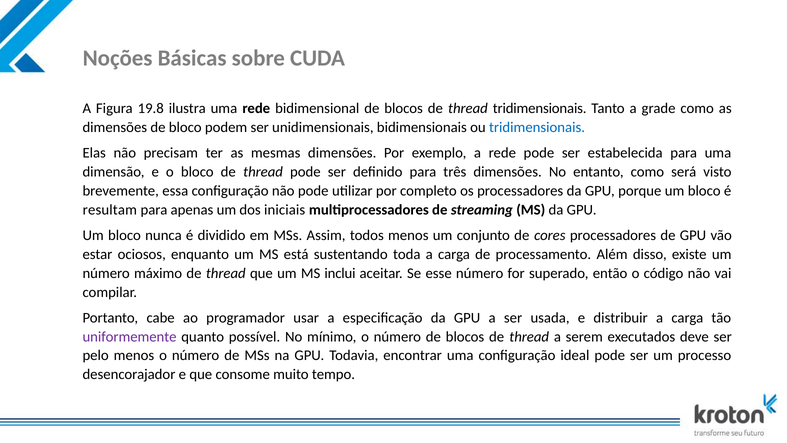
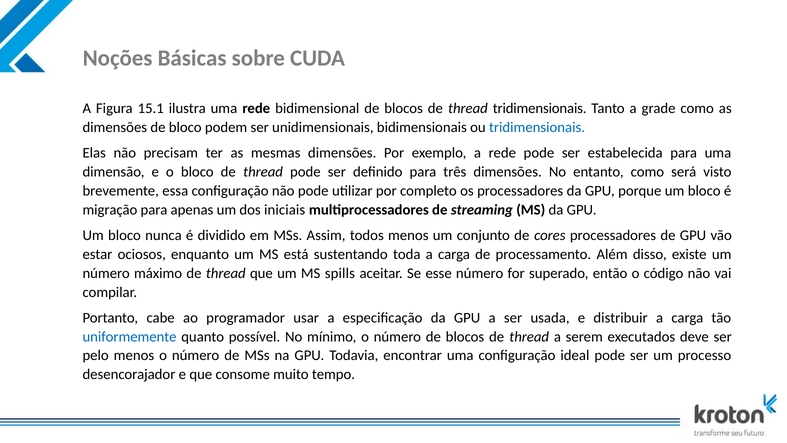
19.8: 19.8 -> 15.1 (151, 108)
resultam: resultam -> migração (110, 210)
inclui: inclui -> spills (340, 273)
uniformemente colour: purple -> blue (130, 336)
